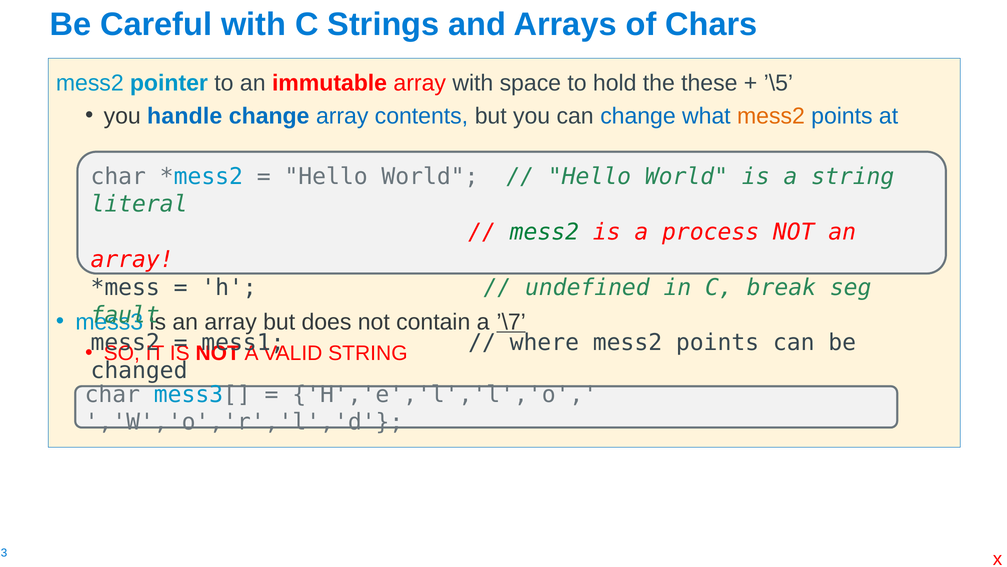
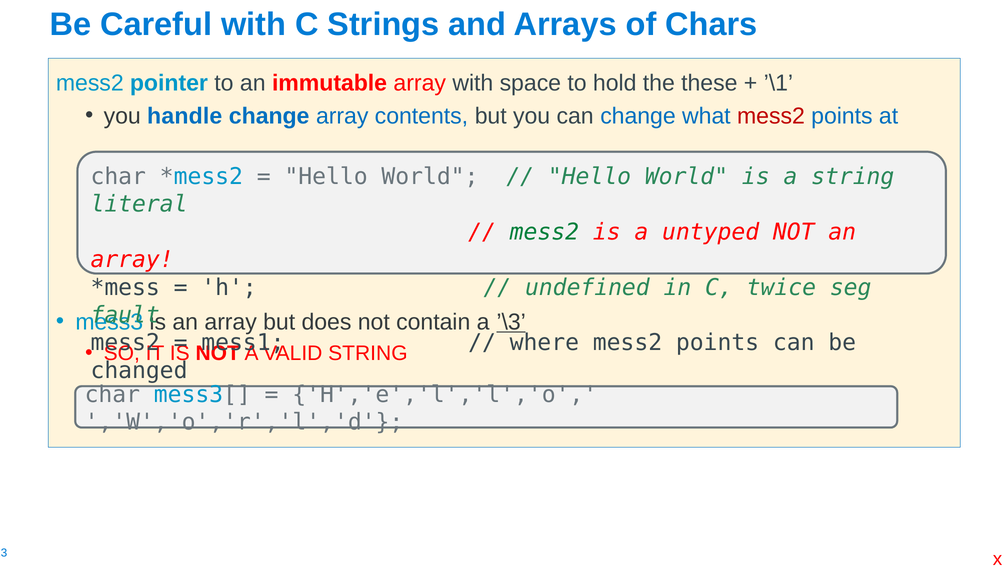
’\5: ’\5 -> ’\1 (778, 83)
mess2 colour: orange -> red (771, 116)
process: process -> untyped (711, 232)
break: break -> twice (781, 287)
’\7: ’\7 -> ’\3 (511, 322)
